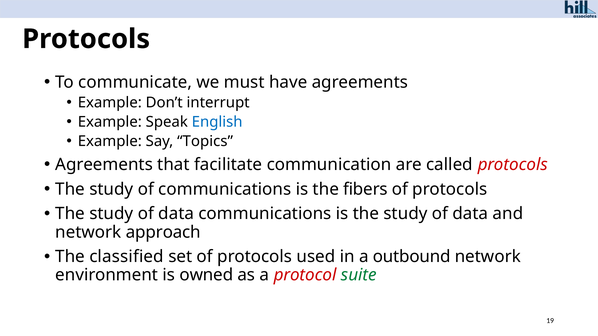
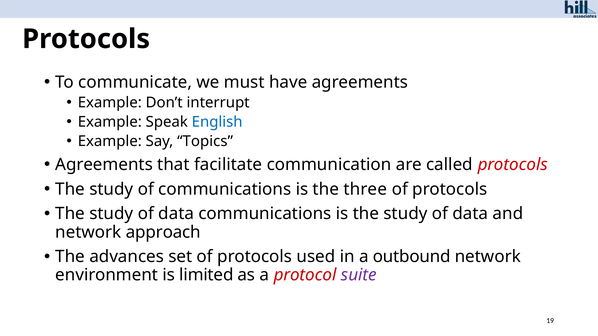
fibers: fibers -> three (365, 189)
classified: classified -> advances (127, 257)
owned: owned -> limited (206, 275)
suite colour: green -> purple (359, 275)
